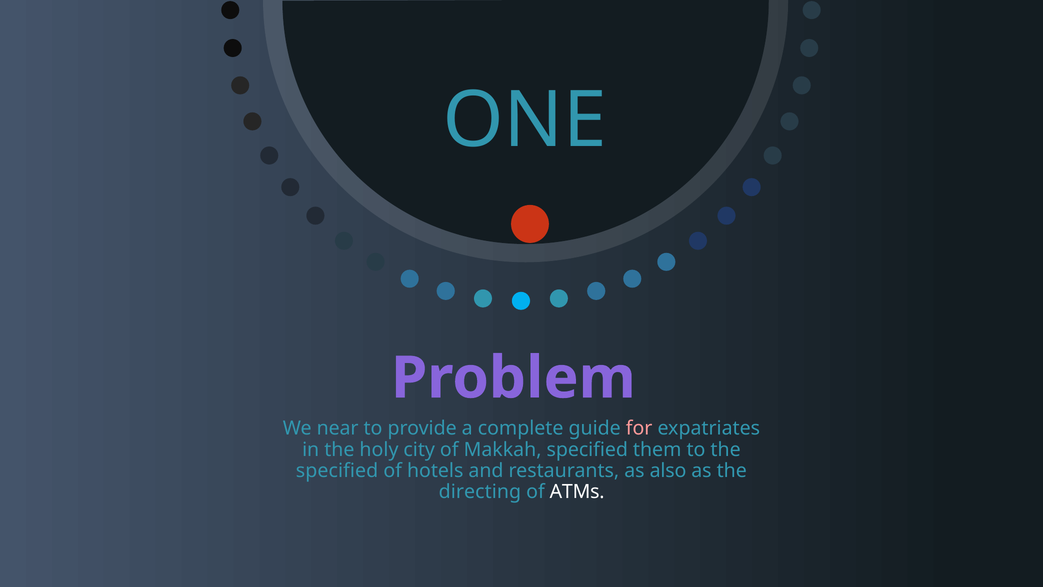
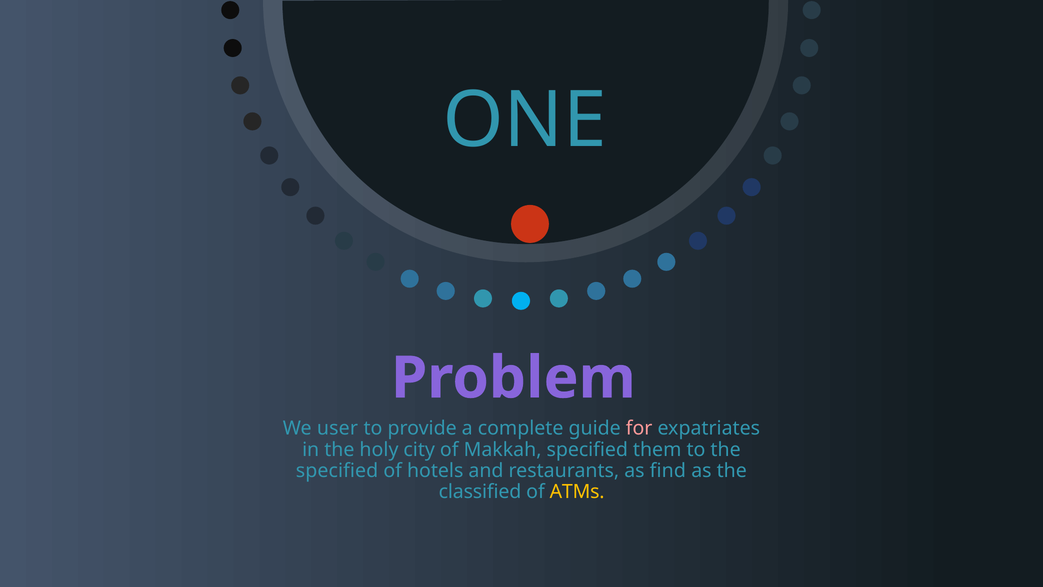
near: near -> user (337, 428)
also: also -> find (668, 471)
directing: directing -> classified (480, 492)
ATMs colour: white -> yellow (577, 492)
